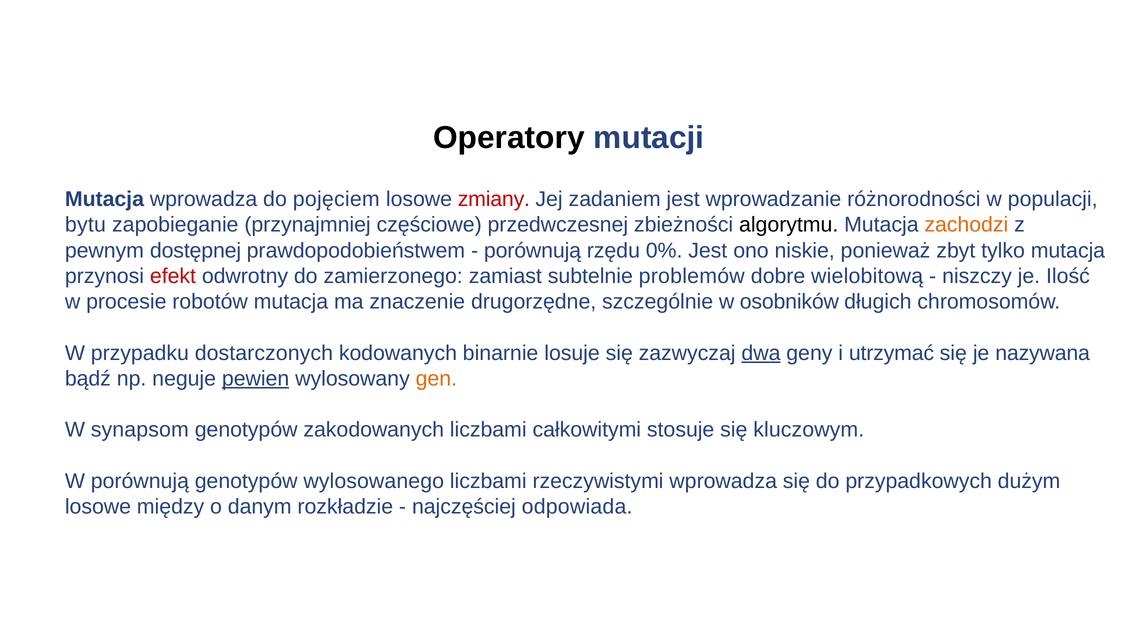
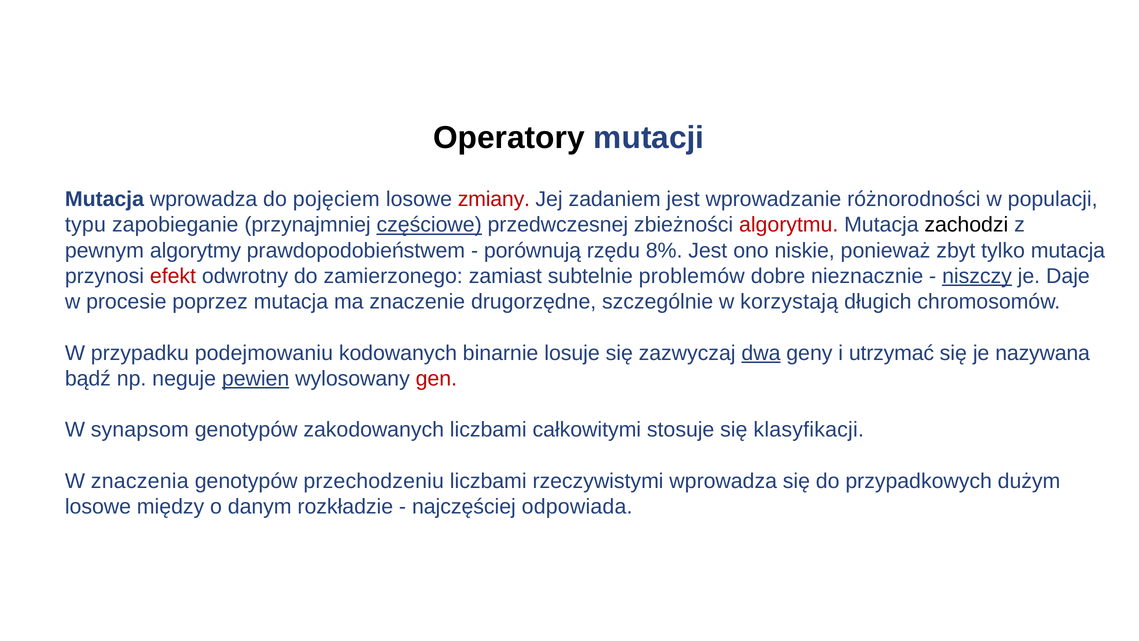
bytu: bytu -> typu (85, 225)
częściowe underline: none -> present (429, 225)
algorytmu colour: black -> red (789, 225)
zachodzi colour: orange -> black (966, 225)
dostępnej: dostępnej -> algorytmy (196, 250)
0%: 0% -> 8% (664, 250)
wielobitową: wielobitową -> nieznacznie (867, 276)
niszczy underline: none -> present (977, 276)
Ilość: Ilość -> Daje (1068, 276)
robotów: robotów -> poprzez (210, 302)
osobników: osobników -> korzystają (789, 302)
dostarczonych: dostarczonych -> podejmowaniu (264, 353)
gen colour: orange -> red (436, 378)
kluczowym: kluczowym -> klasyfikacji (809, 430)
W porównują: porównują -> znaczenia (140, 481)
wylosowanego: wylosowanego -> przechodzeniu (374, 481)
